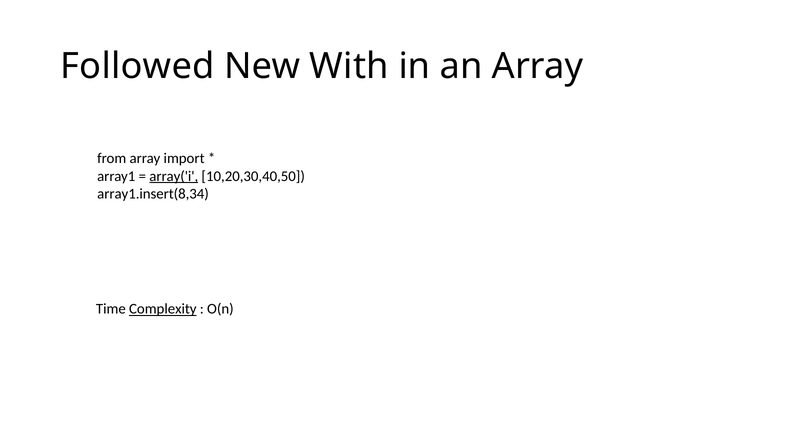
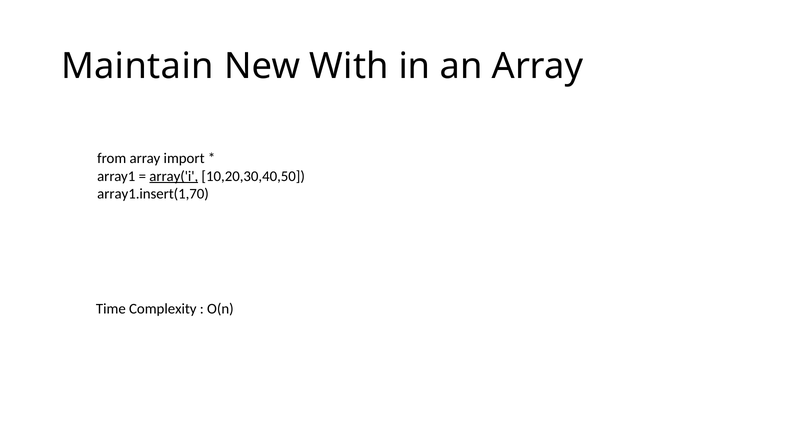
Followed: Followed -> Maintain (137, 66)
array1.insert(8,34: array1.insert(8,34 -> array1.insert(1,70 (153, 194)
Complexity underline: present -> none (163, 309)
